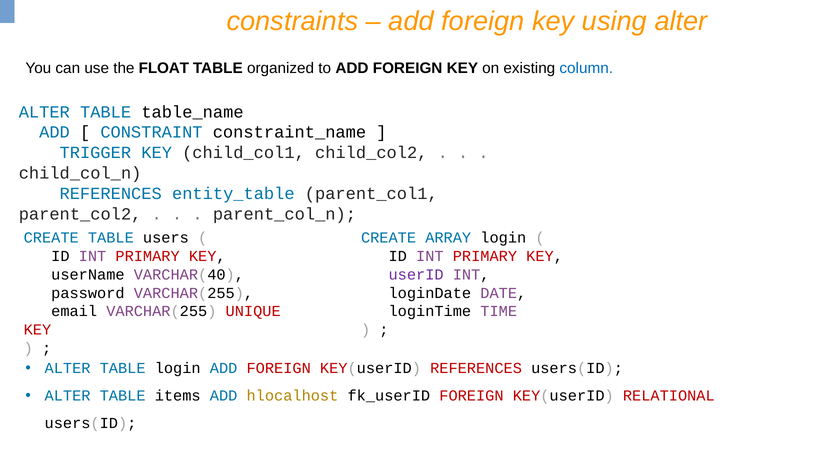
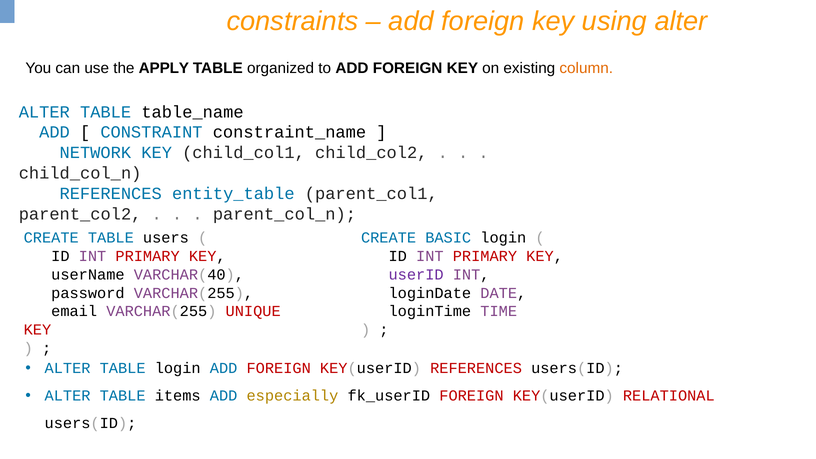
FLOAT: FLOAT -> APPLY (164, 68)
column colour: blue -> orange (586, 68)
TRIGGER: TRIGGER -> NETWORK (95, 153)
ARRAY: ARRAY -> BASIC (448, 238)
hlocalhost: hlocalhost -> especially (292, 396)
